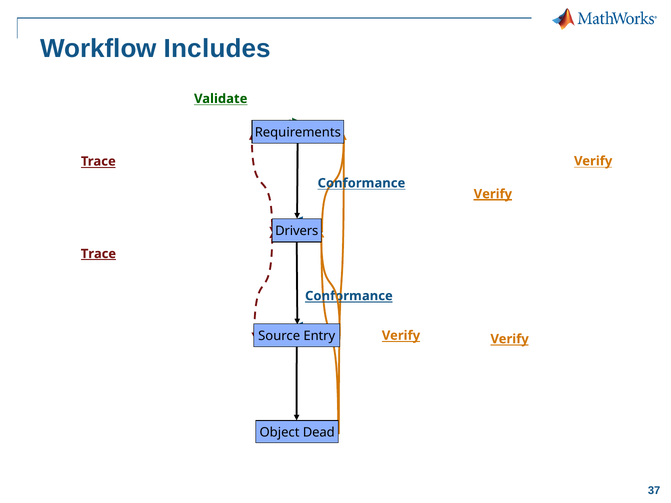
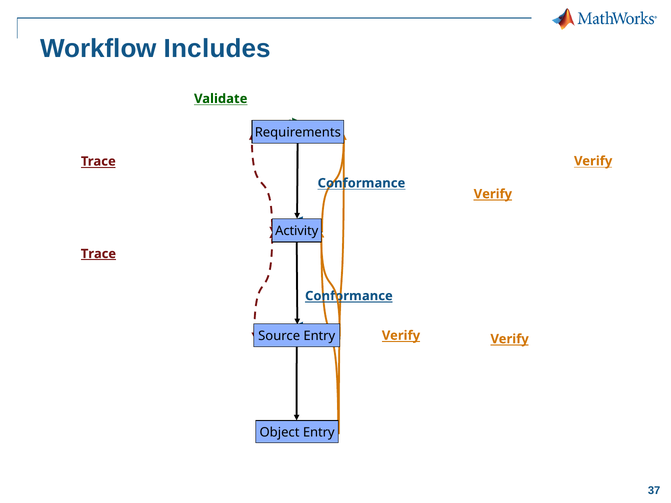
Verify underline: present -> none (493, 194)
Drivers: Drivers -> Activity (297, 231)
Object Dead: Dead -> Entry (319, 433)
